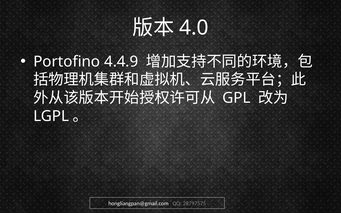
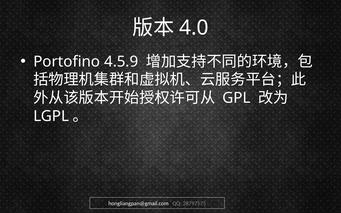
4.4.9: 4.4.9 -> 4.5.9 (121, 62)
